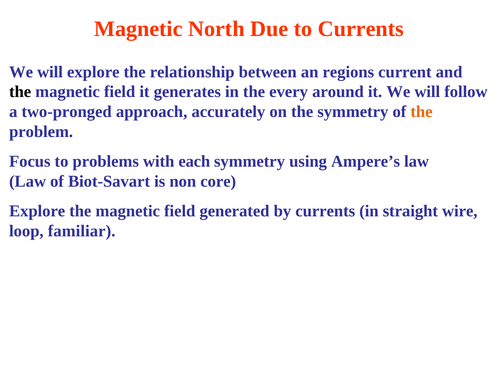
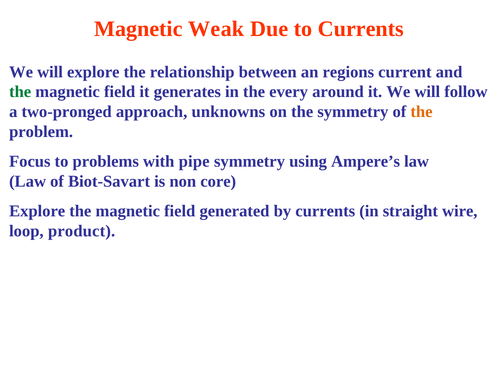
North: North -> Weak (216, 29)
the colour: black -> green (20, 92)
accurately: accurately -> unknowns (228, 112)
each: each -> pipe (194, 162)
familiar: familiar -> product (82, 231)
